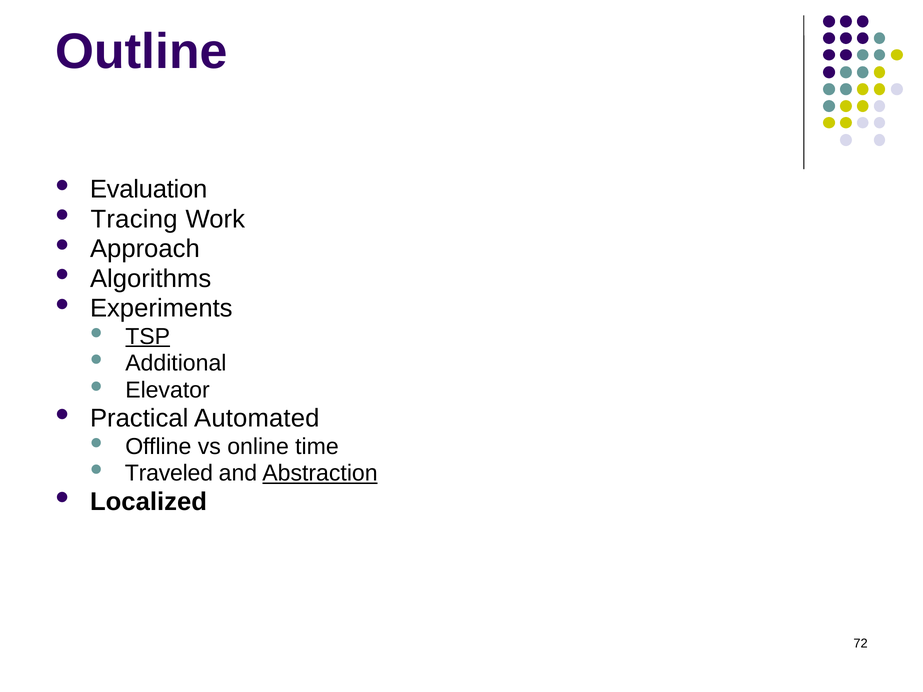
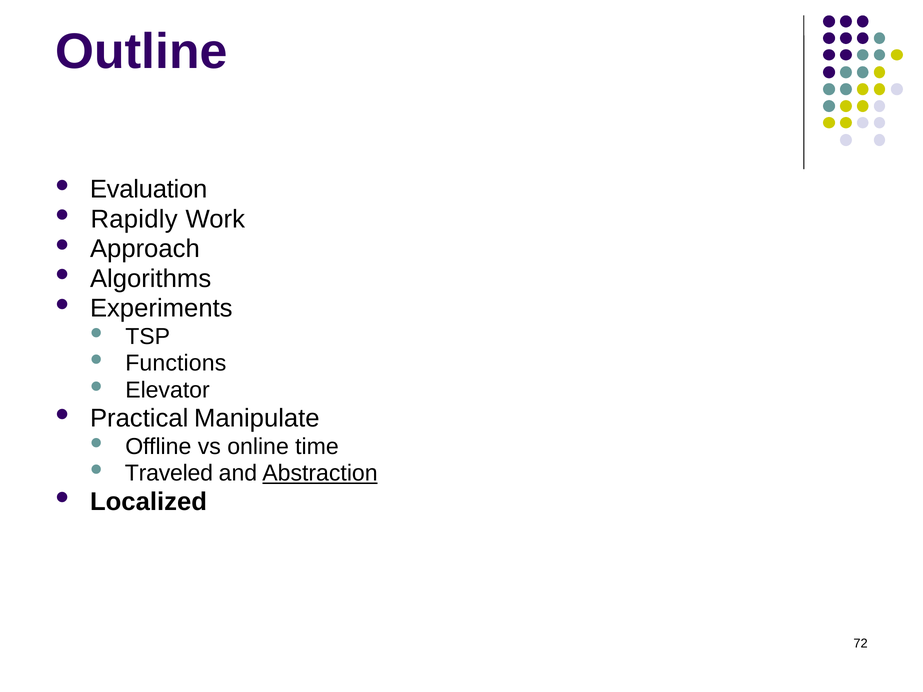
Tracing: Tracing -> Rapidly (134, 219)
TSP underline: present -> none (148, 337)
Additional: Additional -> Functions (176, 363)
Automated: Automated -> Manipulate (257, 419)
